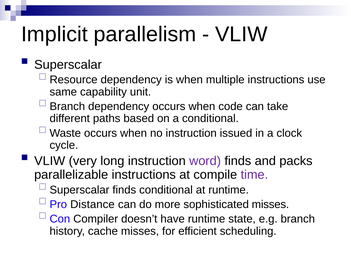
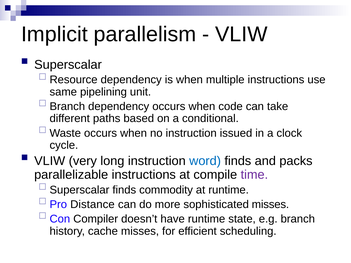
capability: capability -> pipelining (103, 92)
word colour: purple -> blue (205, 161)
finds conditional: conditional -> commodity (166, 190)
